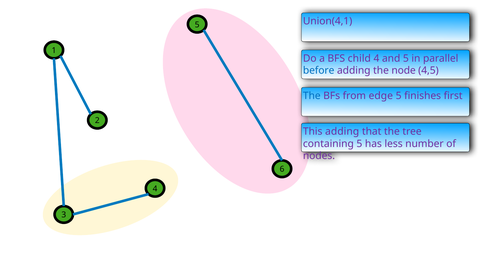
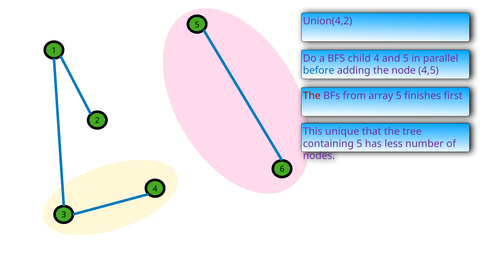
Union(4,1: Union(4,1 -> Union(4,2 (328, 21)
The colour: blue -> red (312, 96)
edge: edge -> array (381, 96)
This adding: adding -> unique (342, 132)
